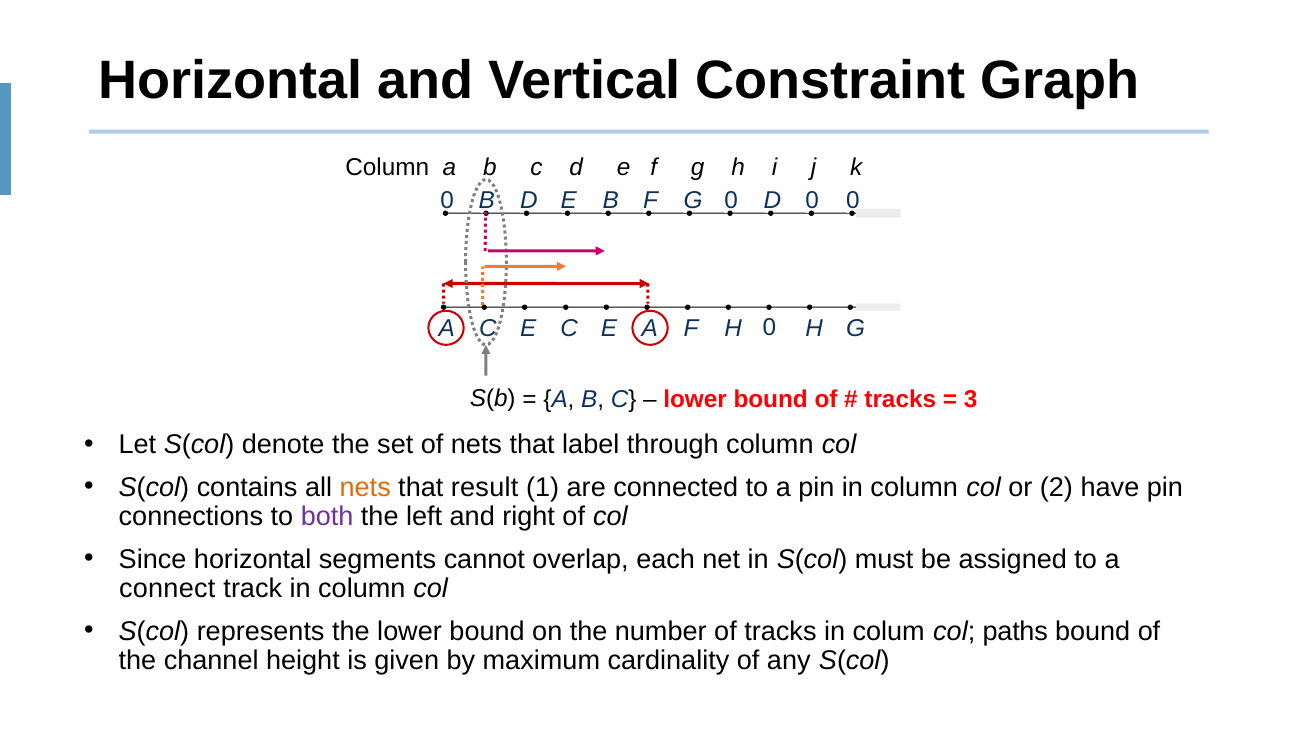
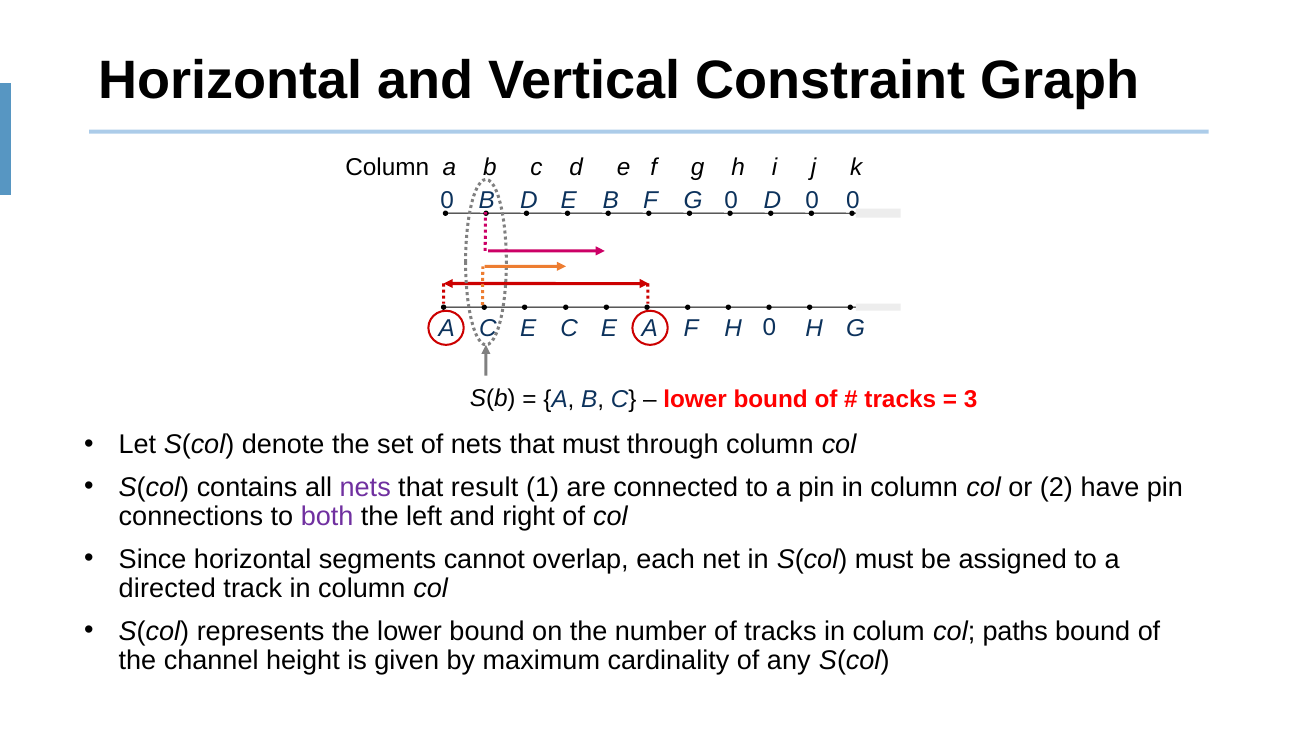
that label: label -> must (591, 444)
nets colour: orange -> purple (365, 487)
connect: connect -> directed (167, 589)
